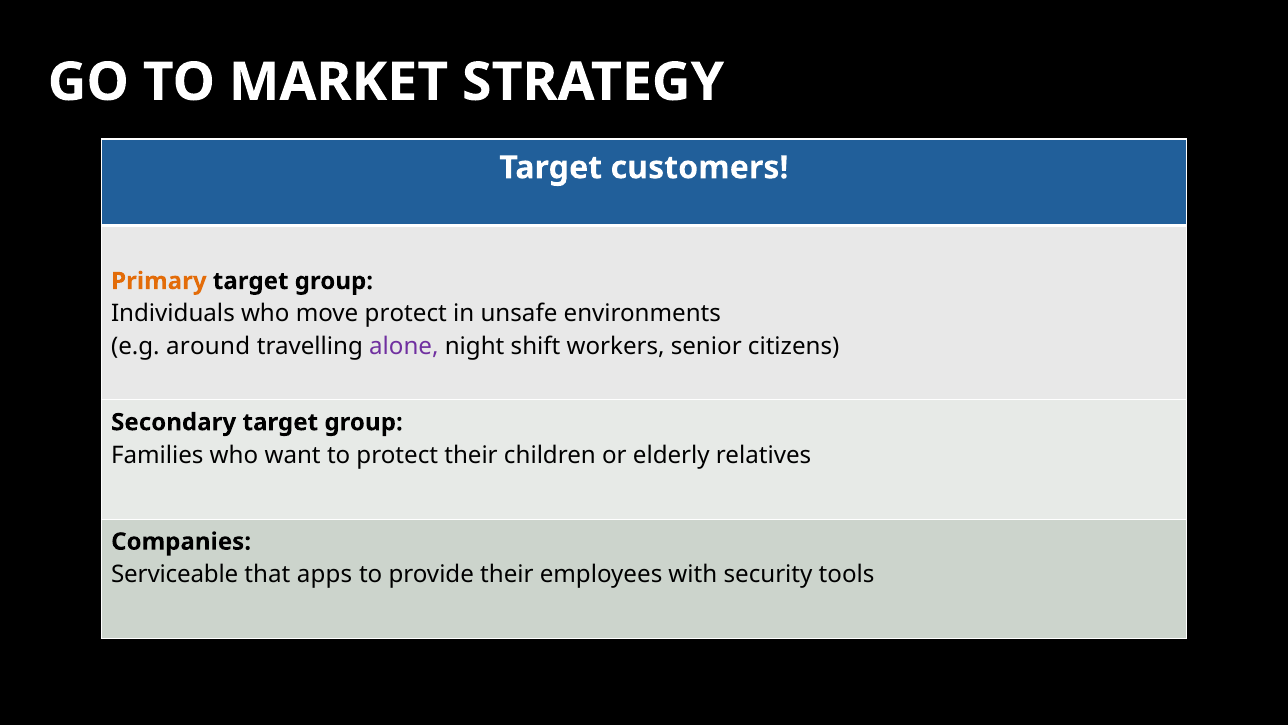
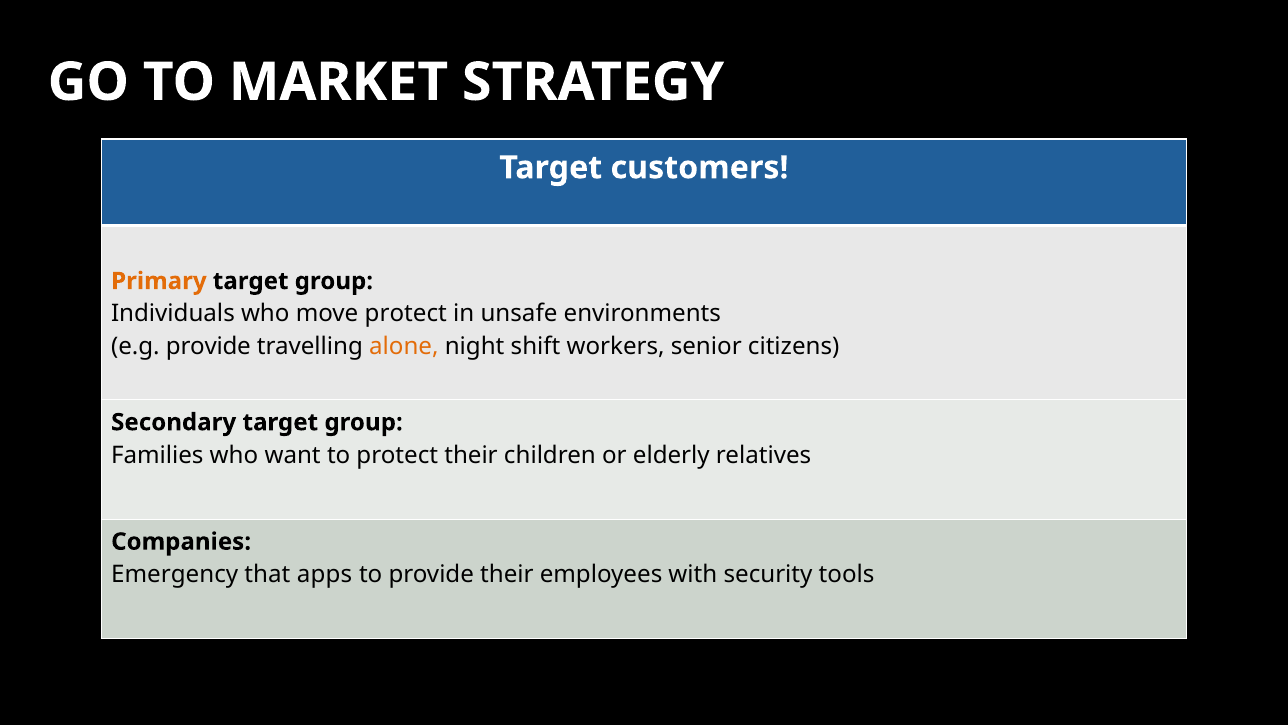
e.g around: around -> provide (208, 347)
alone colour: purple -> orange (404, 347)
Serviceable: Serviceable -> Emergency (175, 574)
